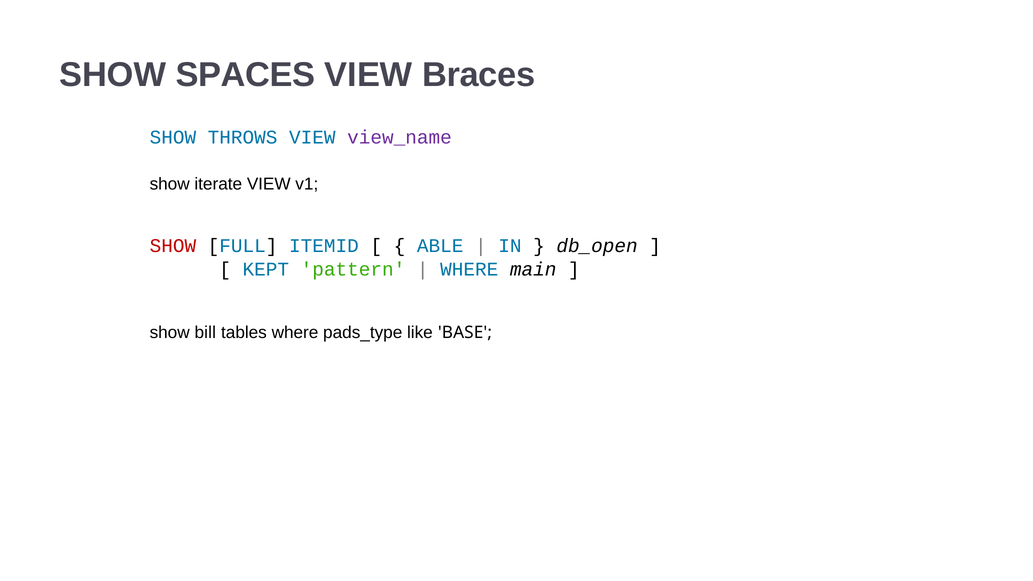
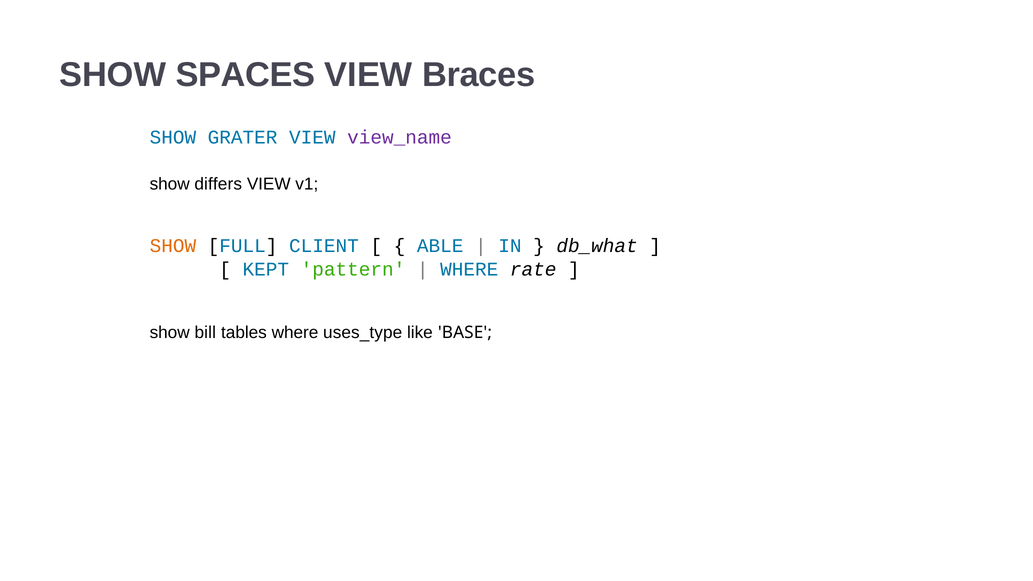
THROWS: THROWS -> GRATER (243, 138)
iterate: iterate -> differs (218, 184)
SHOW colour: red -> orange (173, 246)
ITEMID: ITEMID -> CLIENT (324, 246)
db_open: db_open -> db_what (597, 246)
main: main -> rate (533, 269)
pads_type: pads_type -> uses_type (363, 333)
